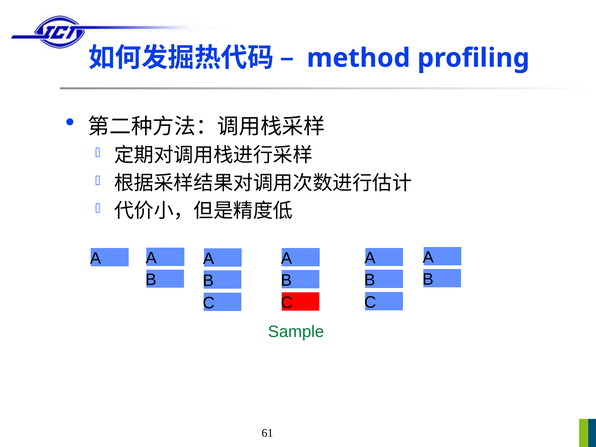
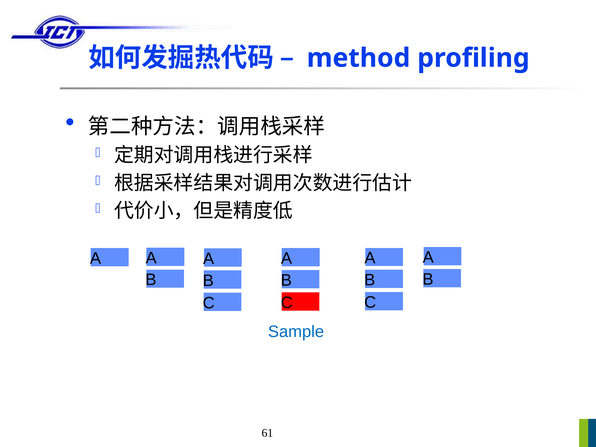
Sample colour: green -> blue (296, 332)
